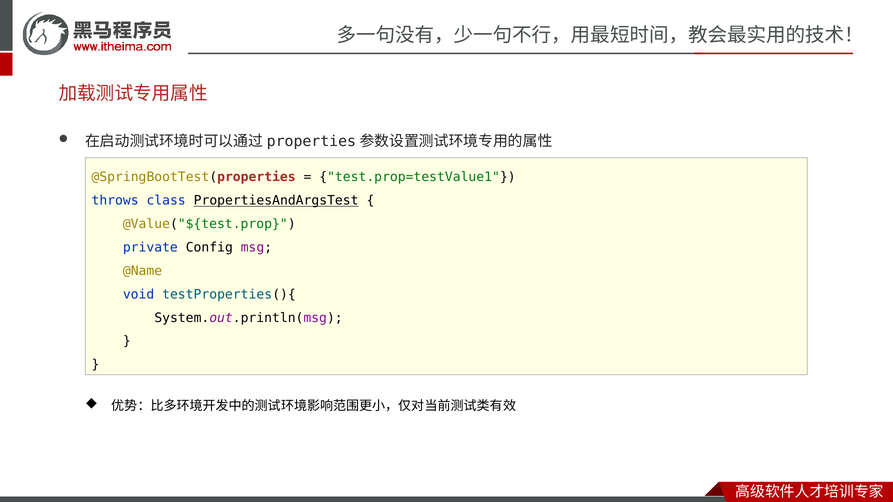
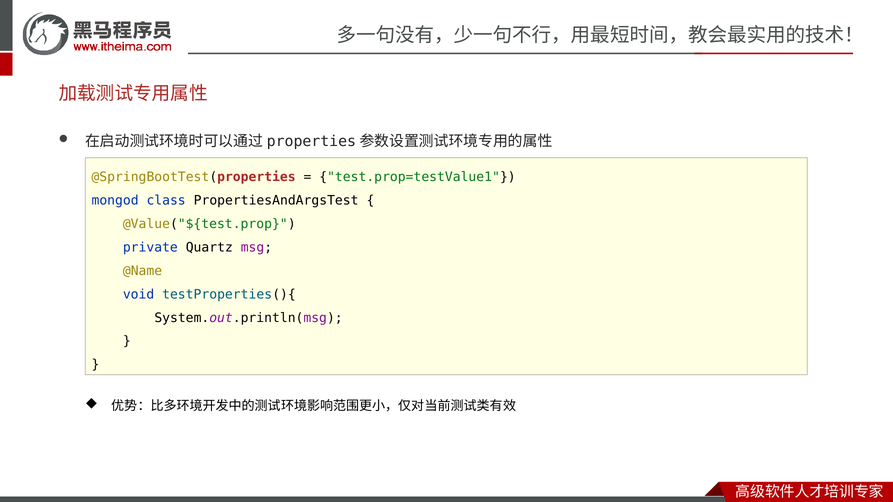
throws: throws -> mongod (115, 201)
PropertiesAndArgsTest underline: present -> none (276, 201)
Config: Config -> Quartz (209, 248)
